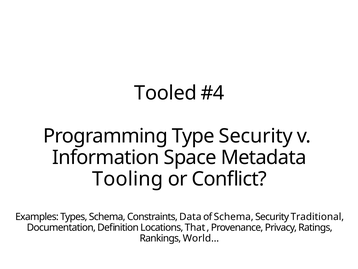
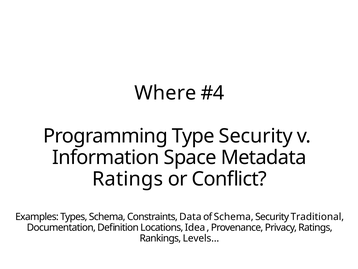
Tooled: Tooled -> Where (165, 93)
Tooling: Tooling -> Ratings (128, 179)
That: That -> Idea (195, 227)
World…: World… -> Levels… (201, 238)
